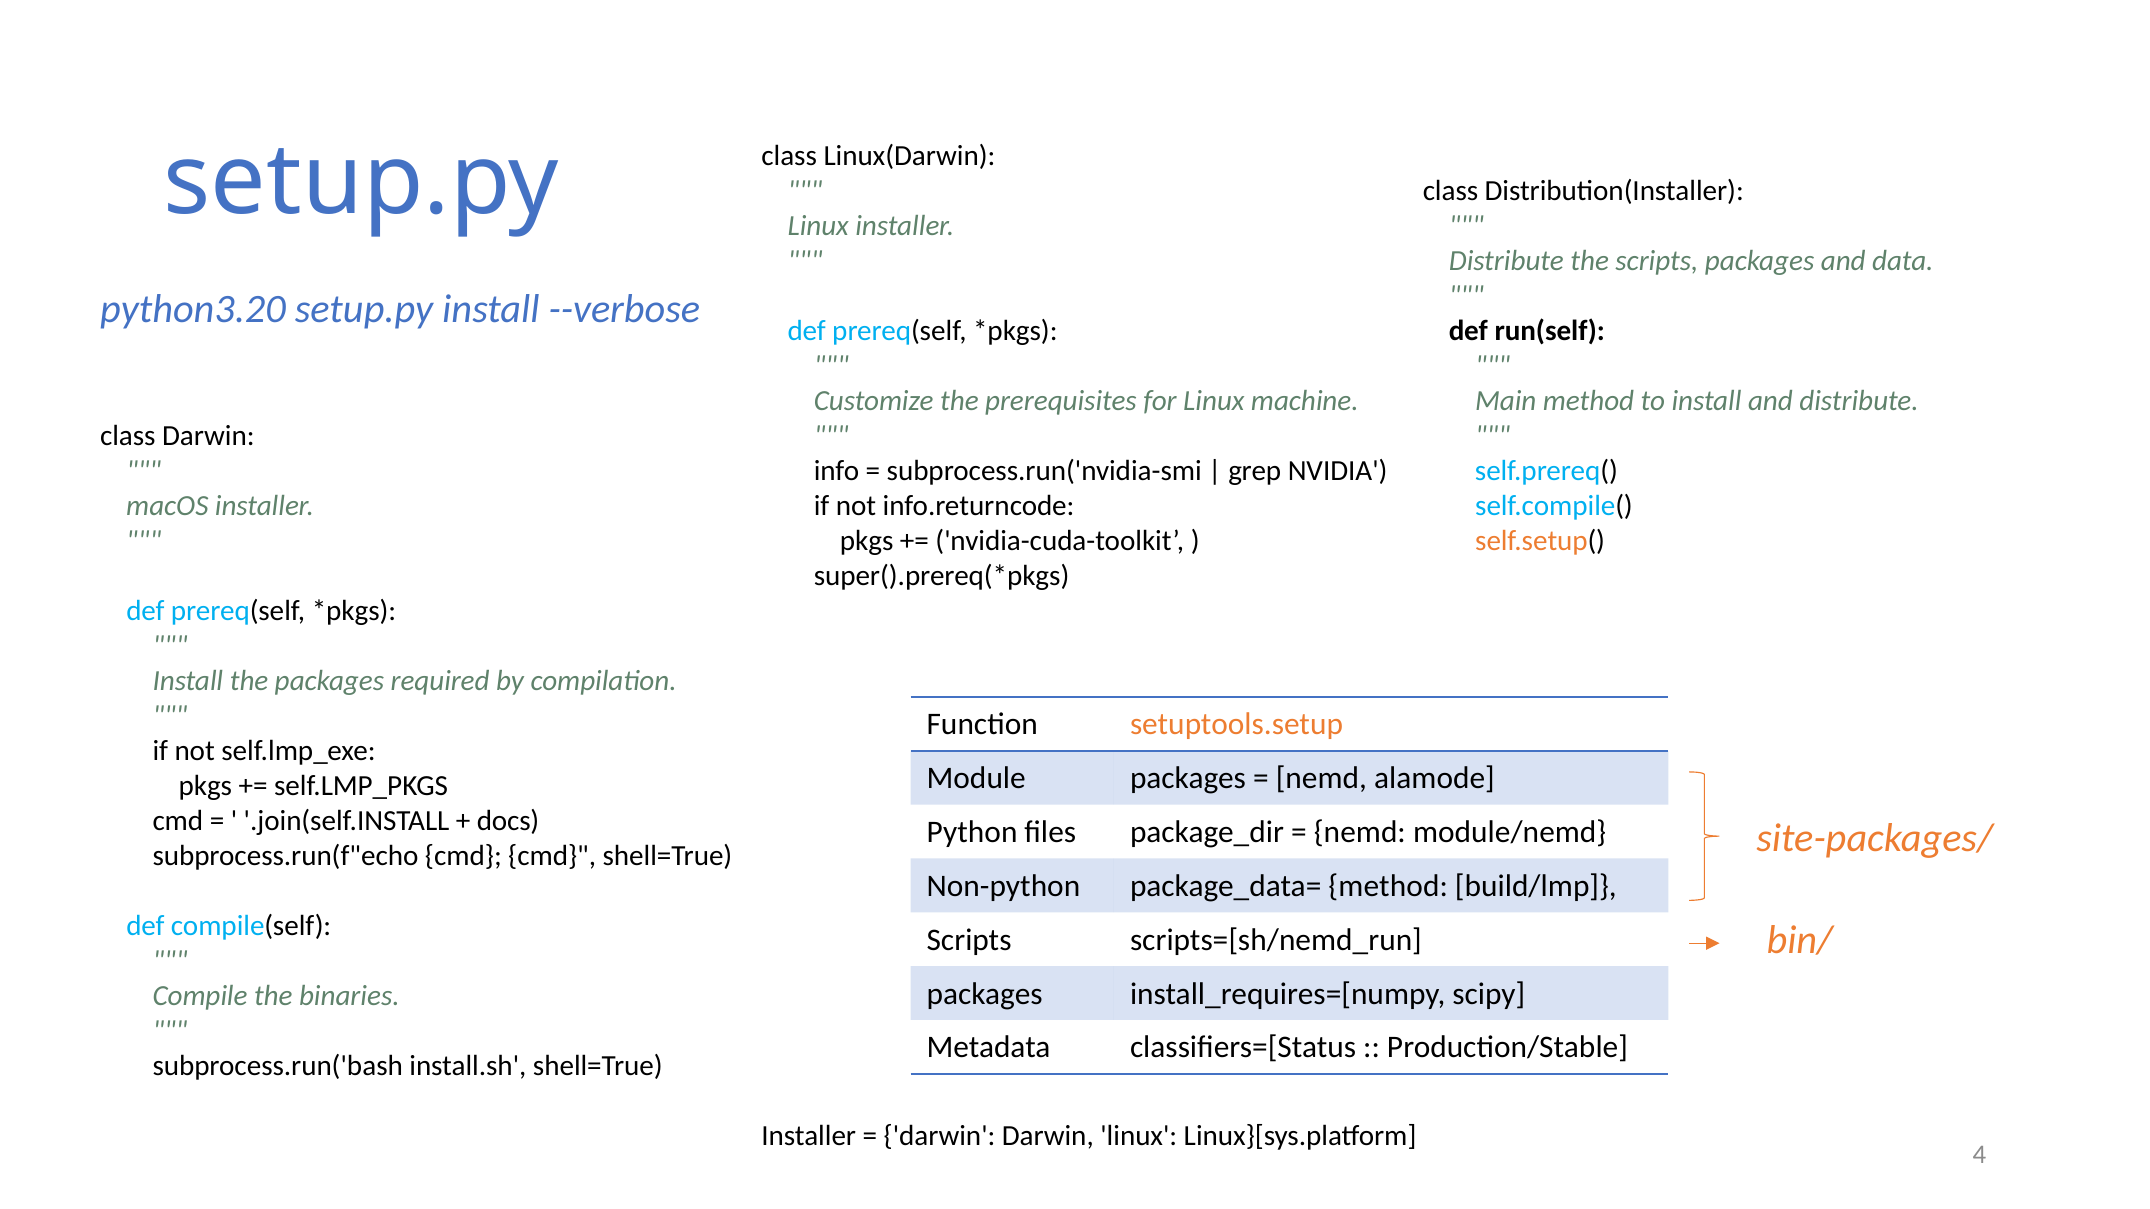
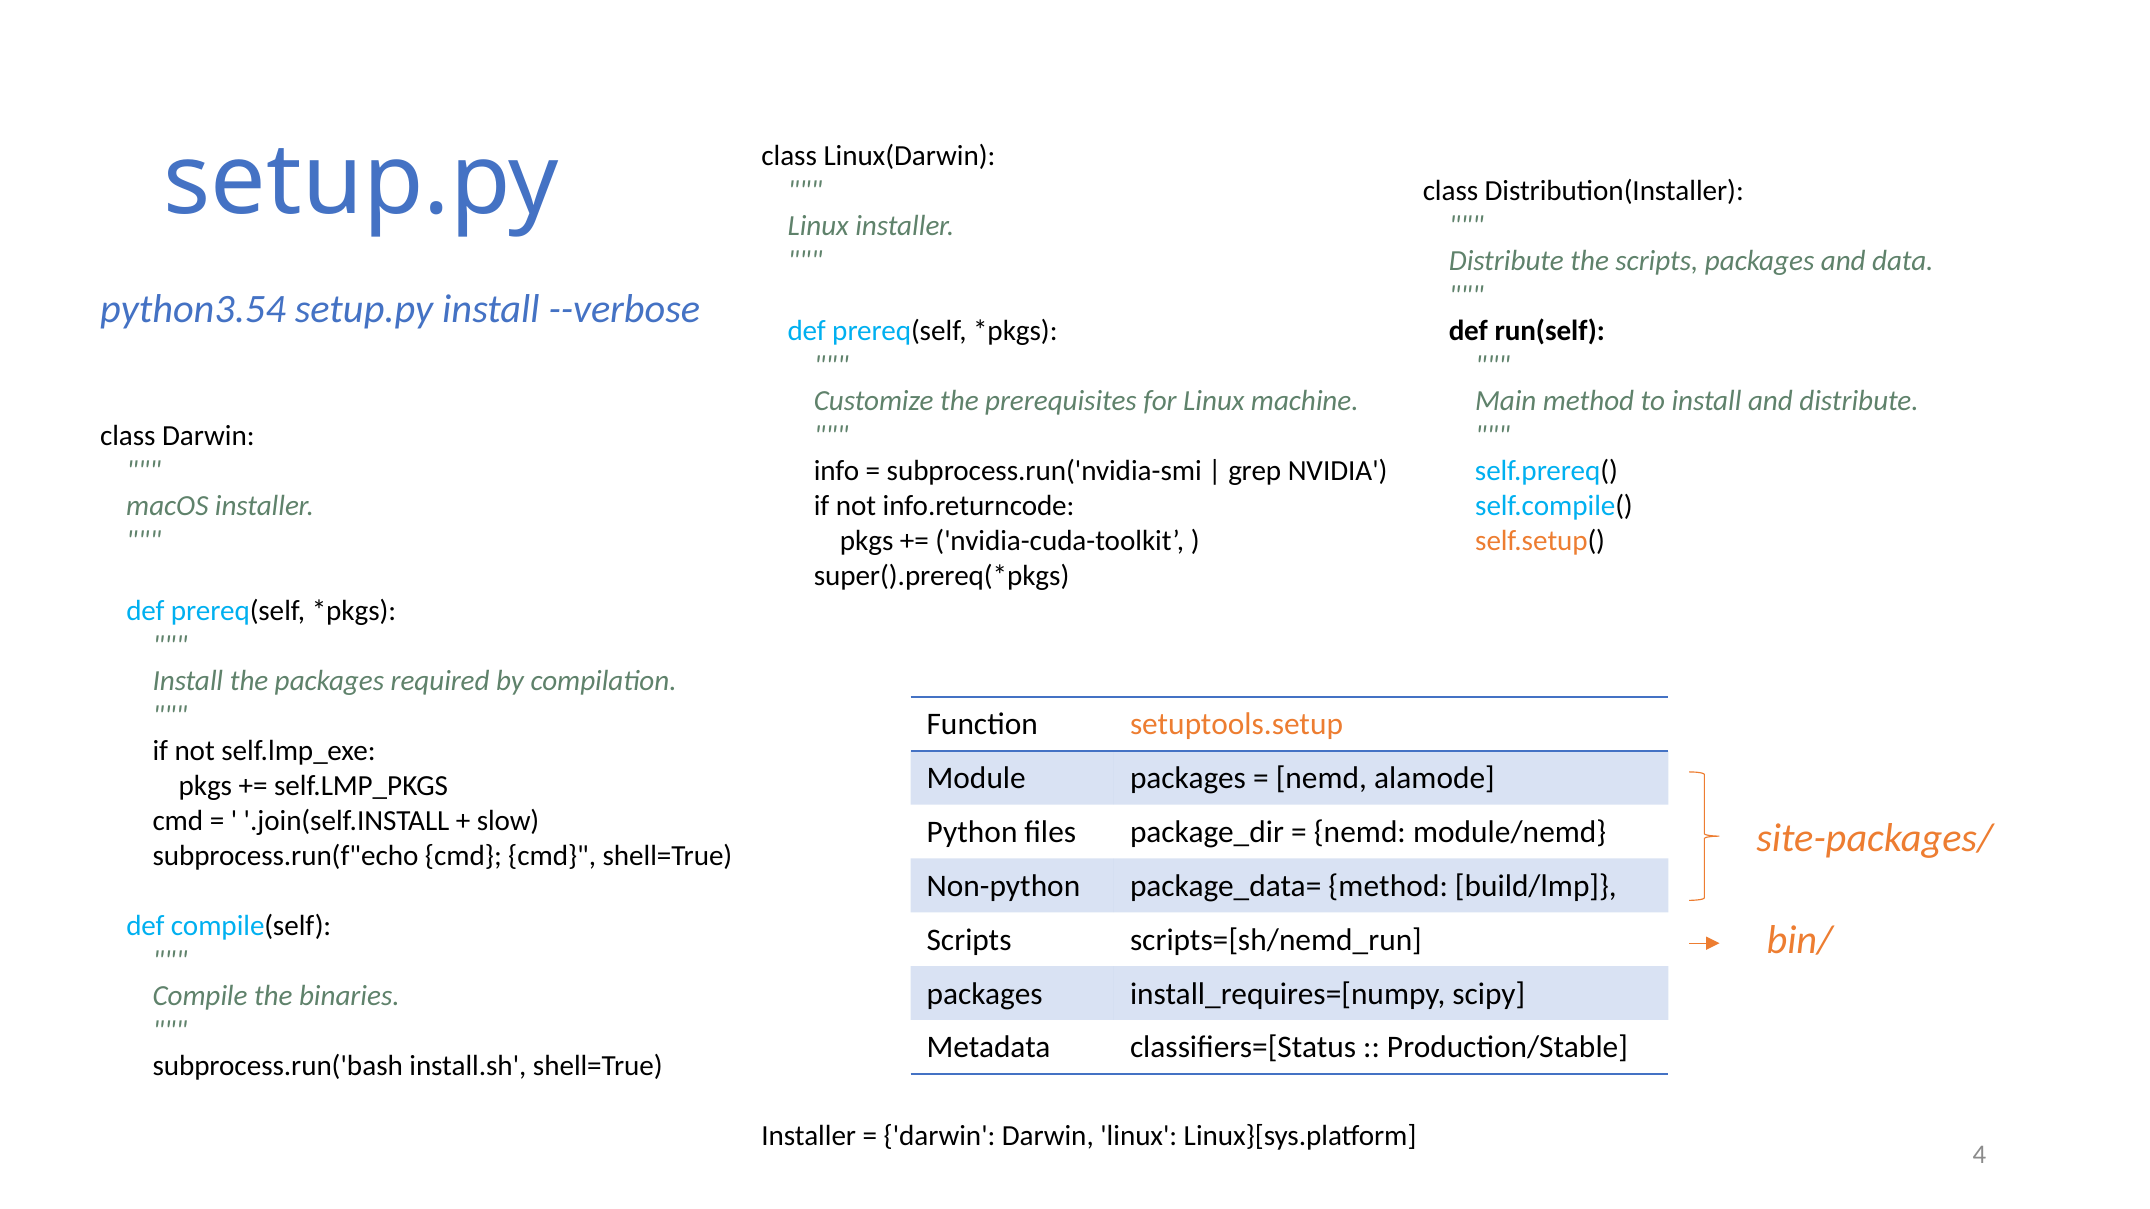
python3.20: python3.20 -> python3.54 (193, 309)
docs: docs -> slow (508, 821)
